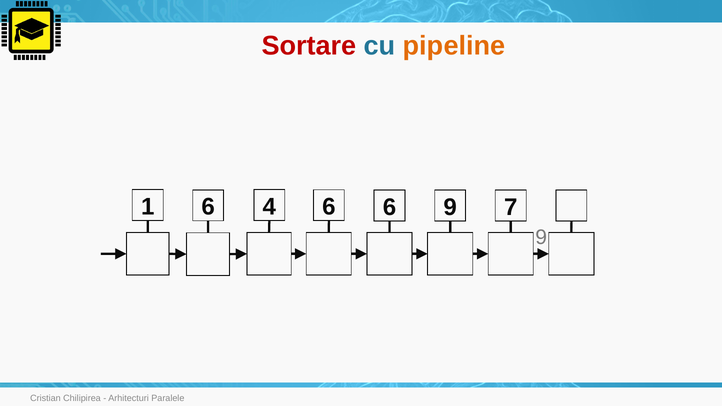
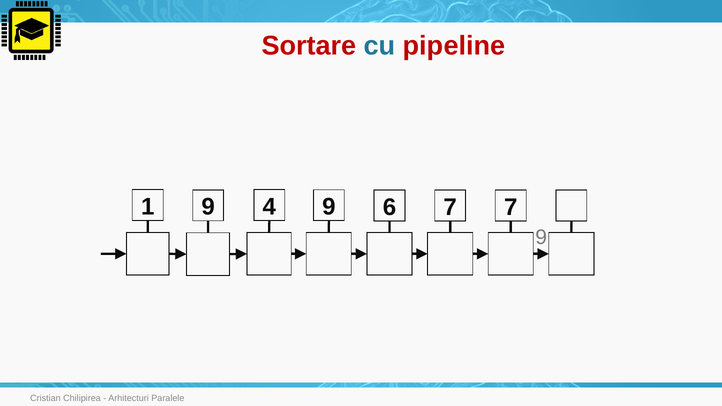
pipeline colour: orange -> red (454, 46)
1 6: 6 -> 9 (208, 207)
4 6: 6 -> 9 (329, 207)
6 9: 9 -> 7 (450, 207)
